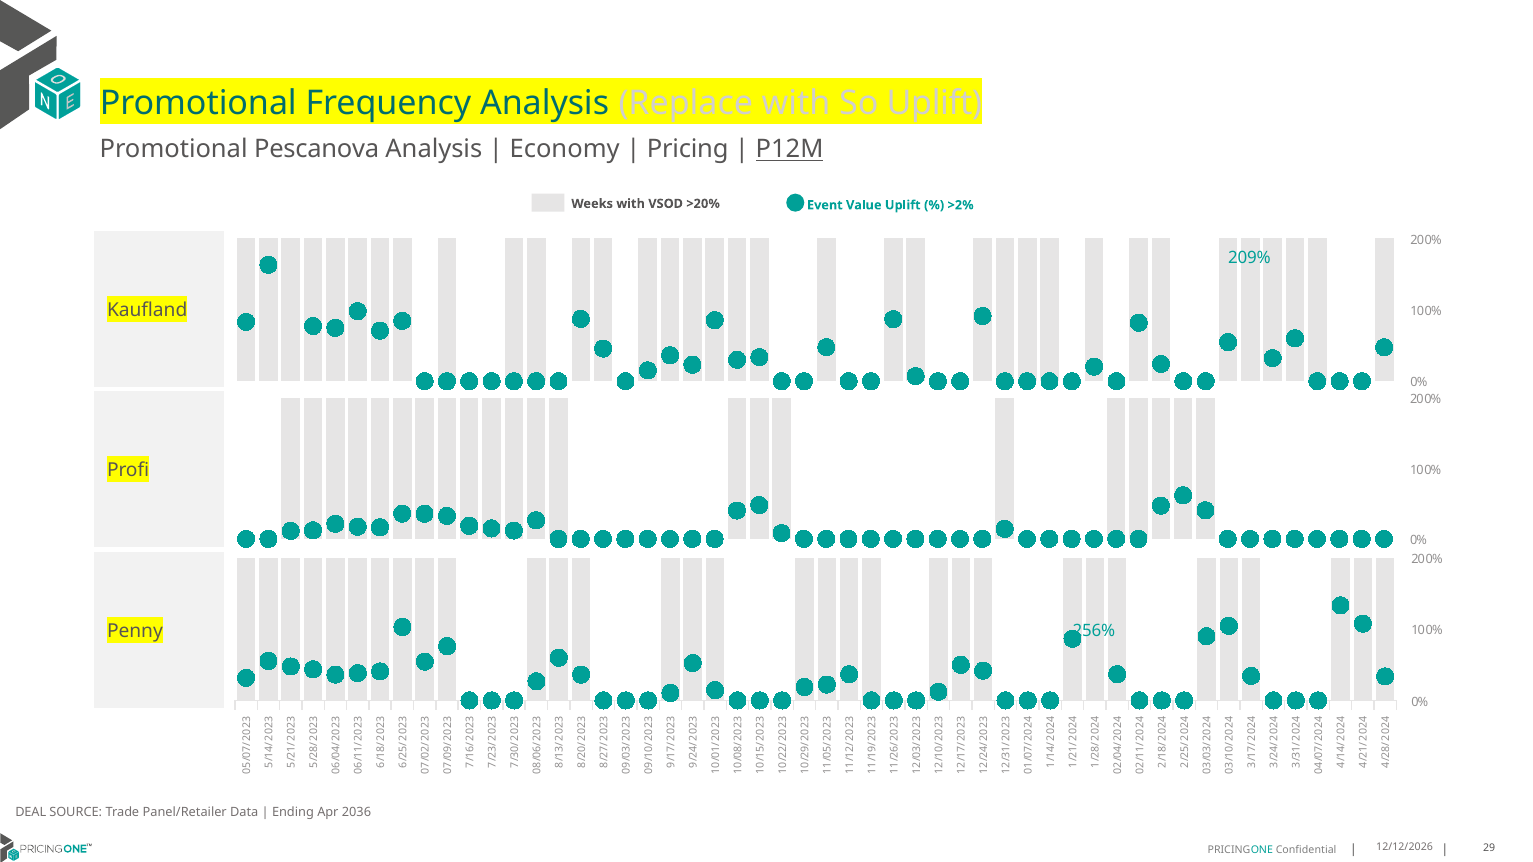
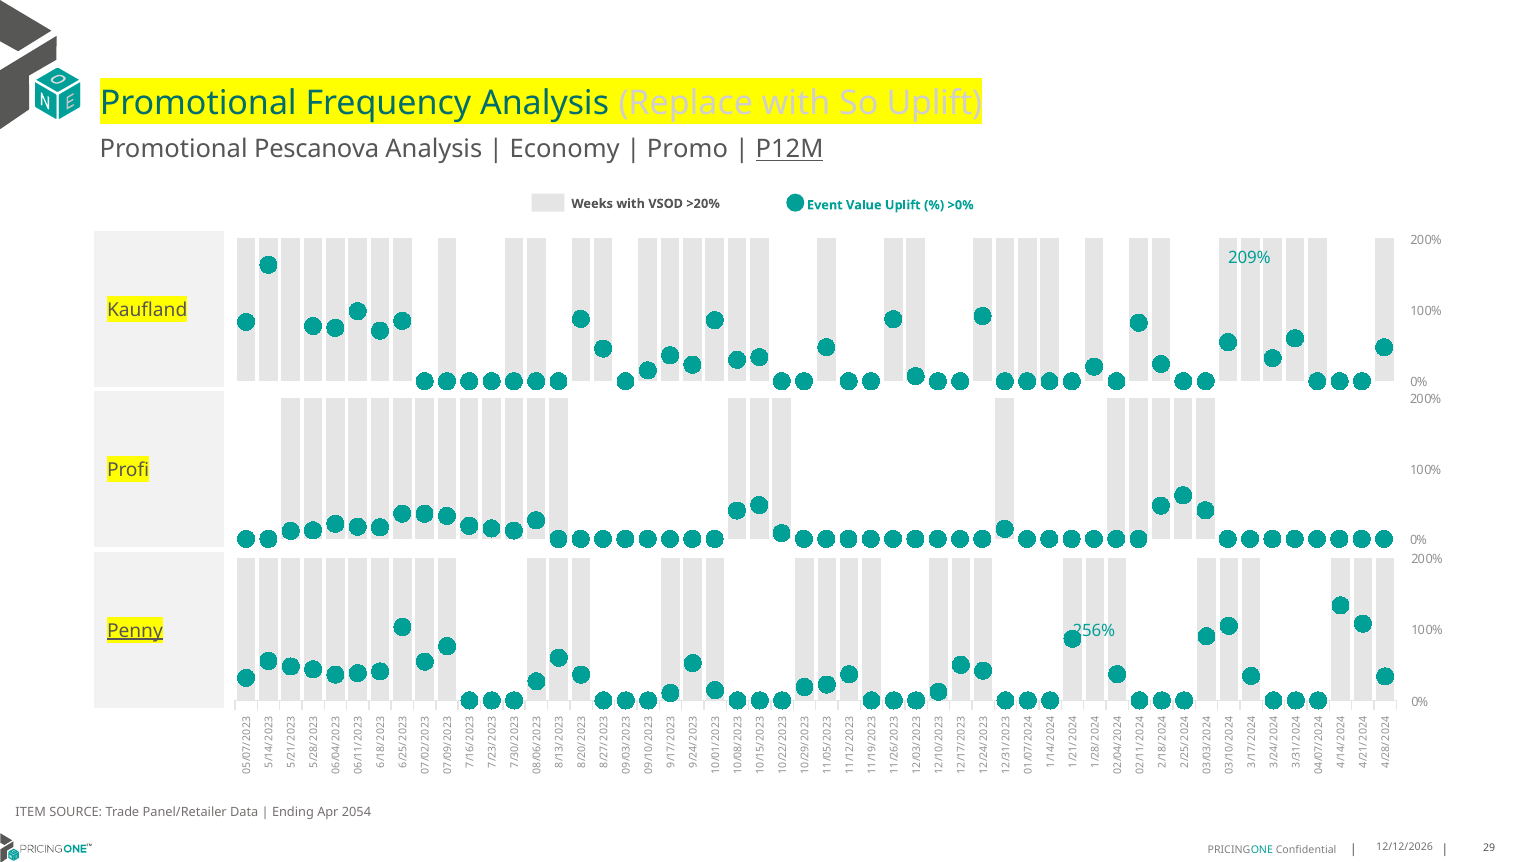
Pricing: Pricing -> Promo (688, 149)
>2%: >2% -> >0% (961, 205)
Penny underline: none -> present (135, 631)
DEAL: DEAL -> ITEM (31, 812)
2036: 2036 -> 2054 (356, 812)
